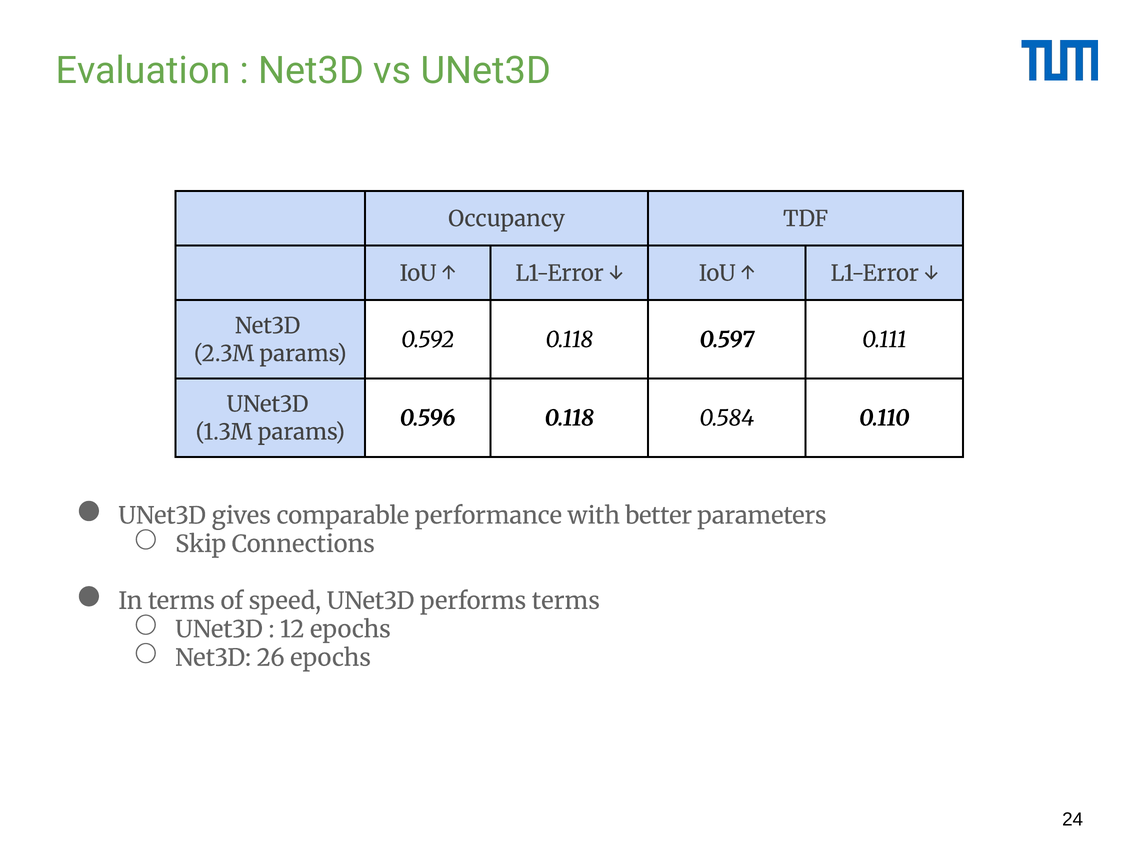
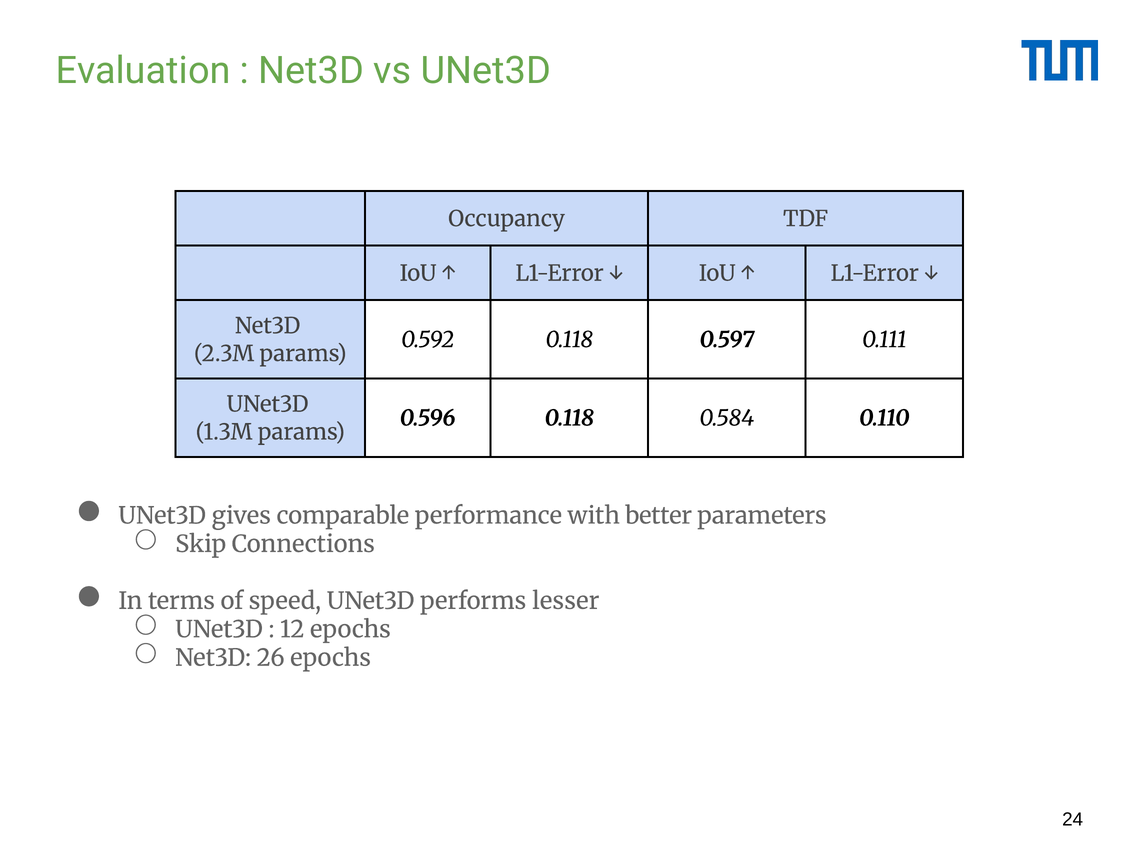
performs terms: terms -> lesser (566, 601)
